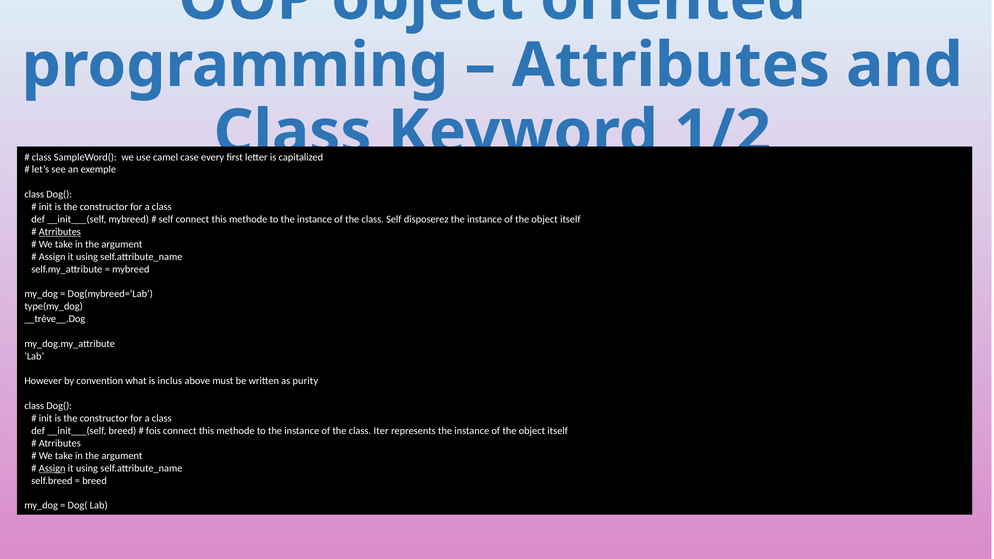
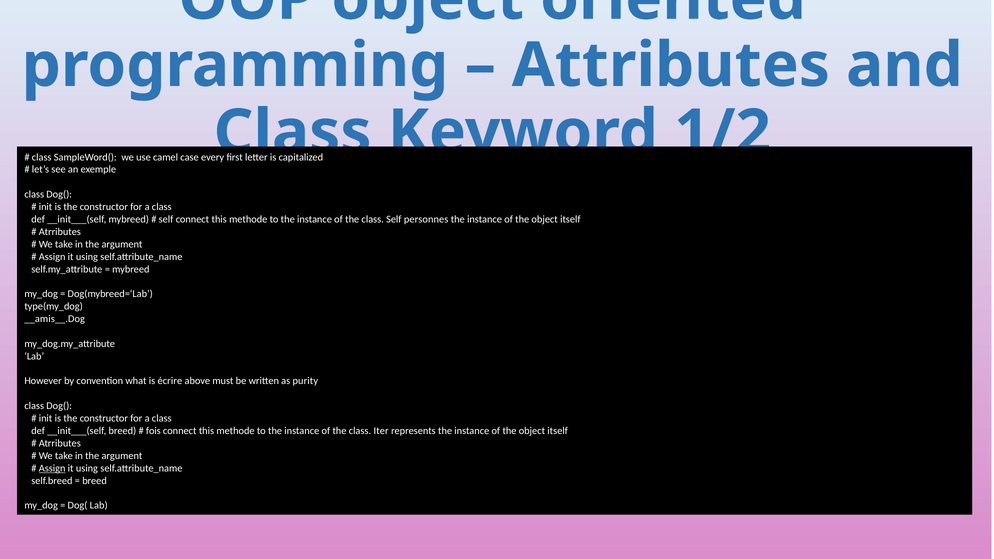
disposerez: disposerez -> personnes (426, 219)
Atrributes underline: present -> none (60, 232)
__trêve__.Dog: __trêve__.Dog -> __amis__.Dog (55, 319)
inclus: inclus -> écrire (170, 381)
